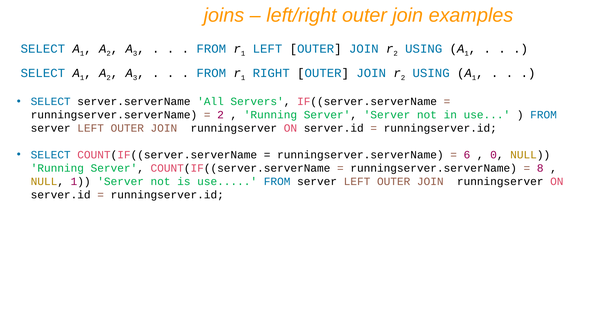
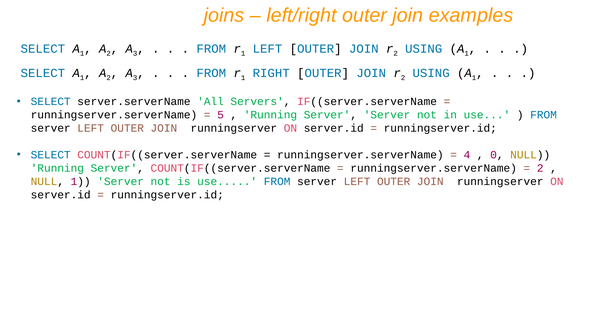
2: 2 -> 5 (221, 115)
6: 6 -> 4 (467, 155)
8: 8 -> 2 (540, 168)
